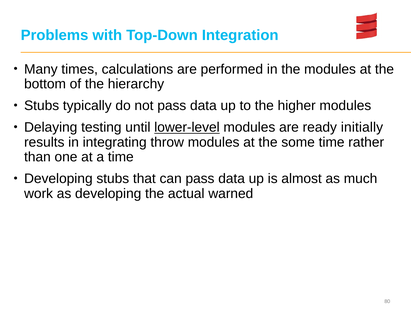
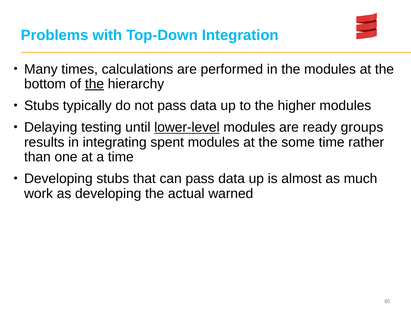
the underline: none -> present (94, 84)
initially: initially -> groups (362, 127)
throw: throw -> spent (167, 142)
